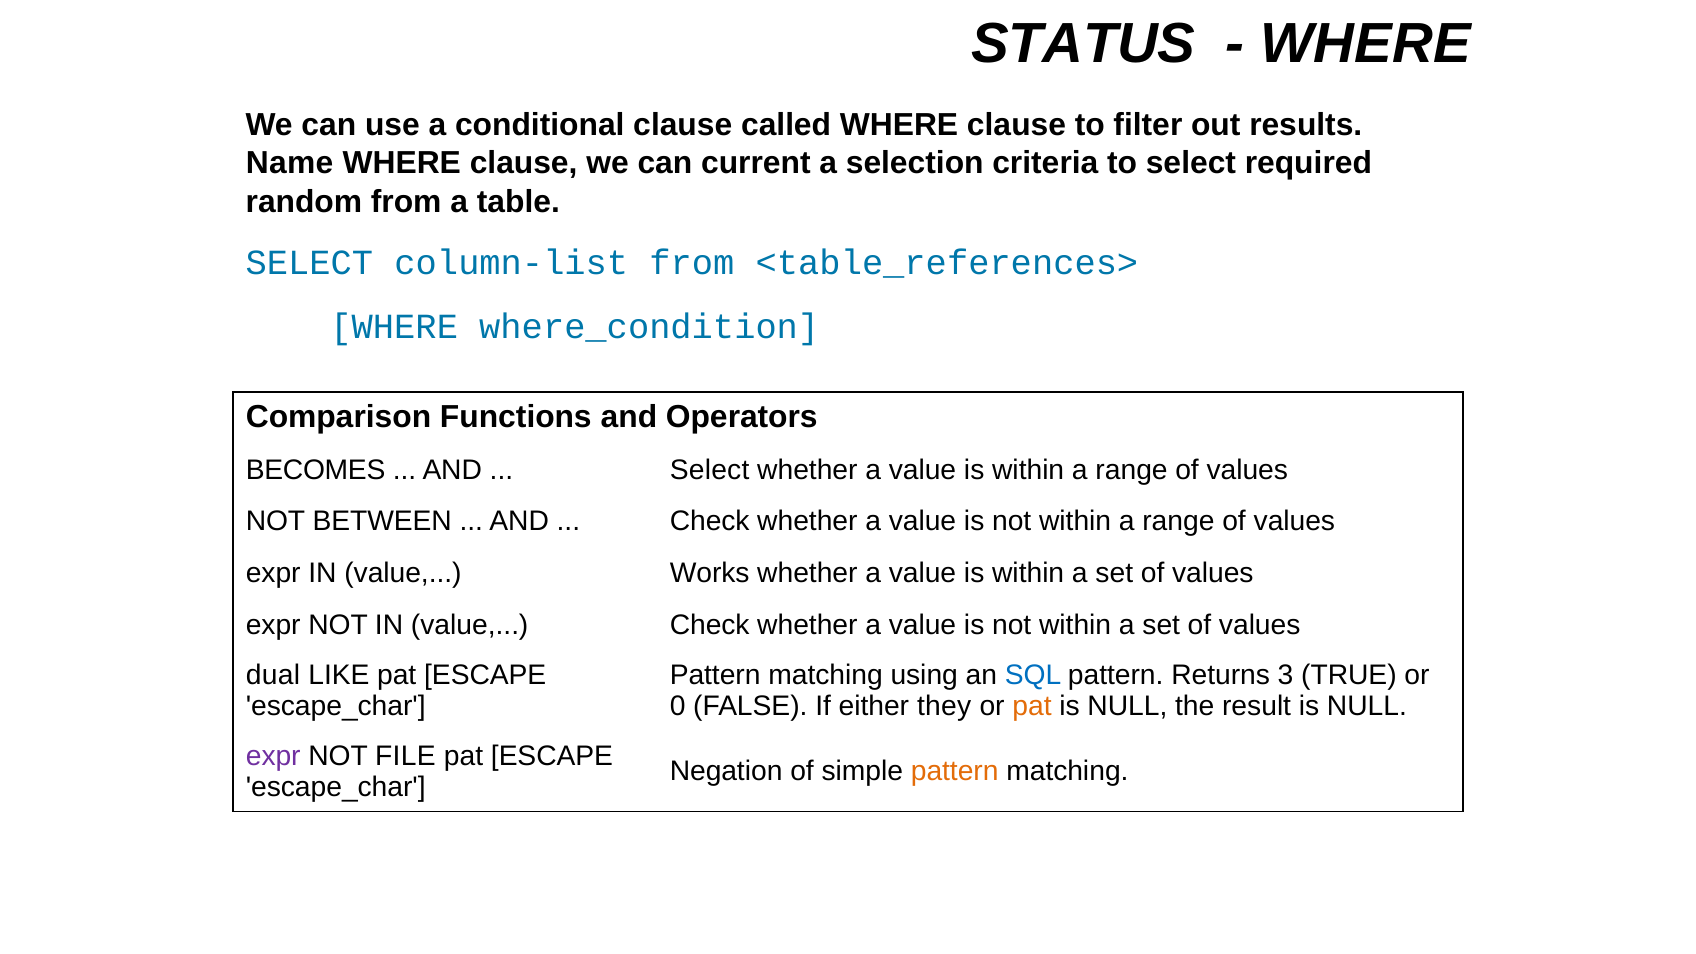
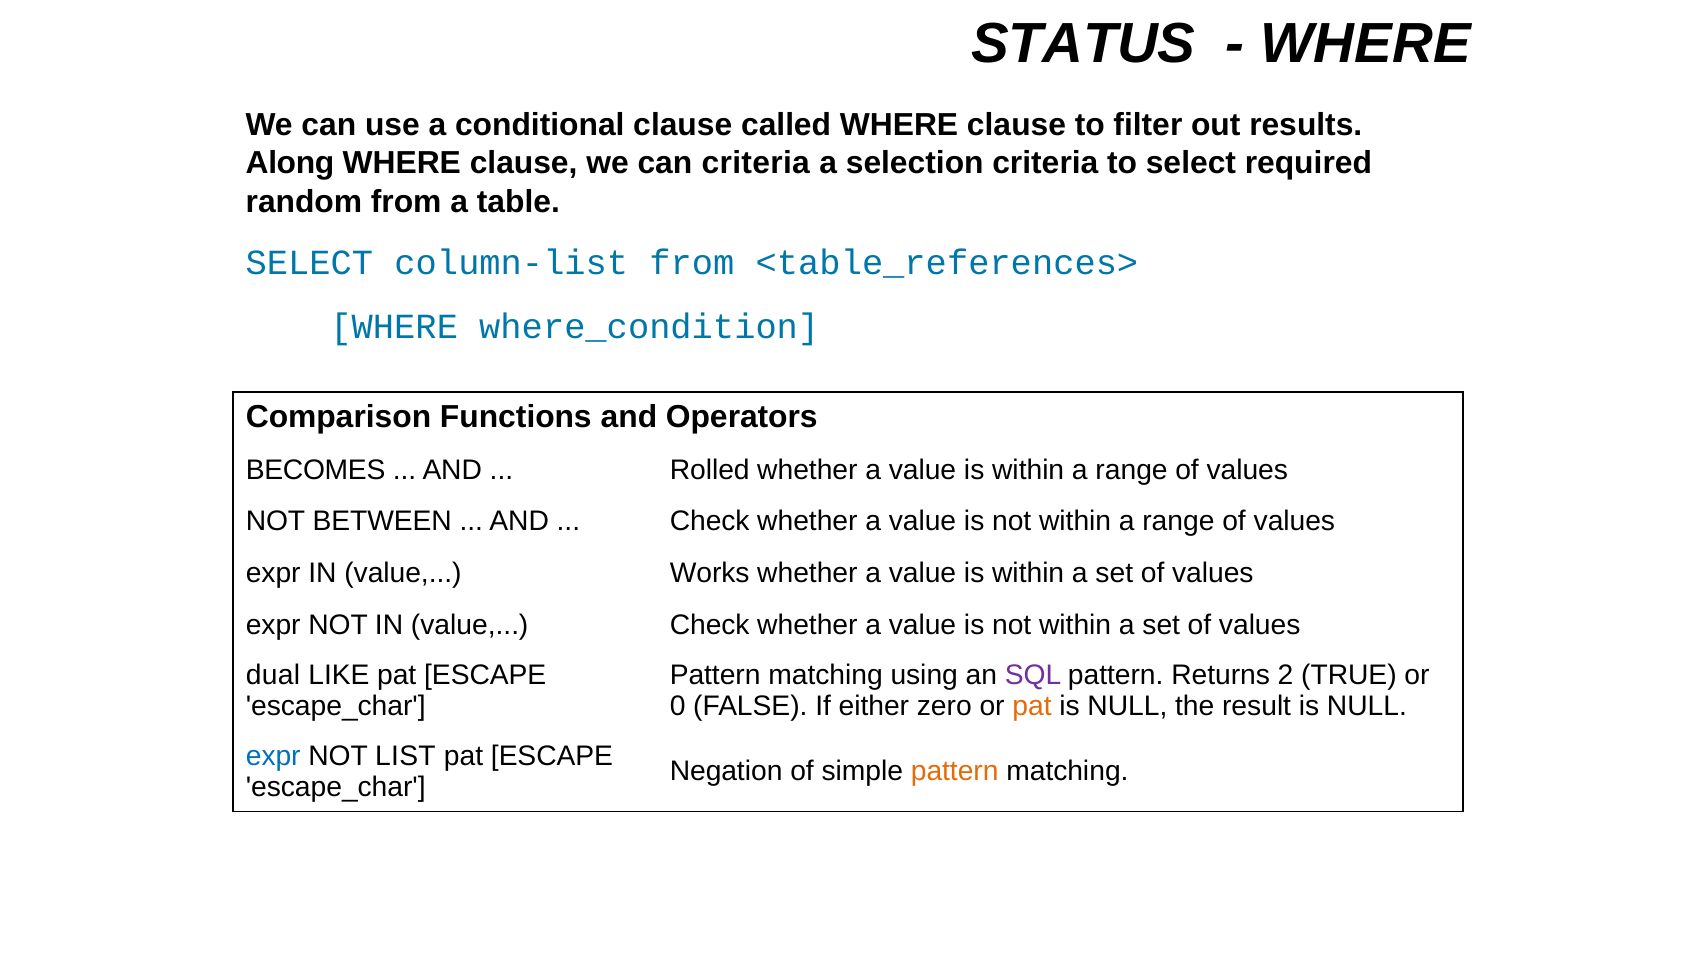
Name: Name -> Along (290, 164)
can current: current -> criteria (756, 164)
Select: Select -> Rolled (710, 470)
SQL colour: blue -> purple (1033, 675)
3: 3 -> 2 (1285, 675)
they: they -> zero (944, 707)
expr colour: purple -> blue (273, 756)
FILE: FILE -> LIST (405, 756)
